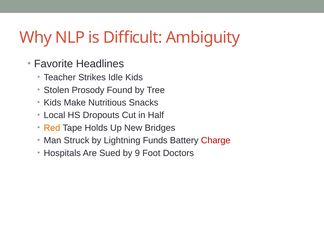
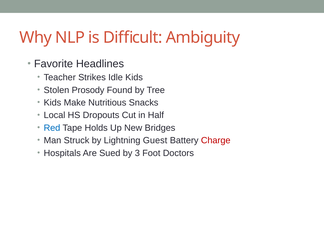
Red colour: orange -> blue (52, 128)
Funds: Funds -> Guest (155, 140)
9: 9 -> 3 (137, 153)
